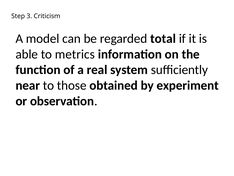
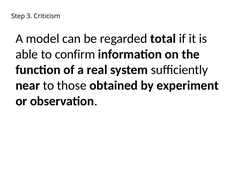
metrics: metrics -> confirm (75, 54)
